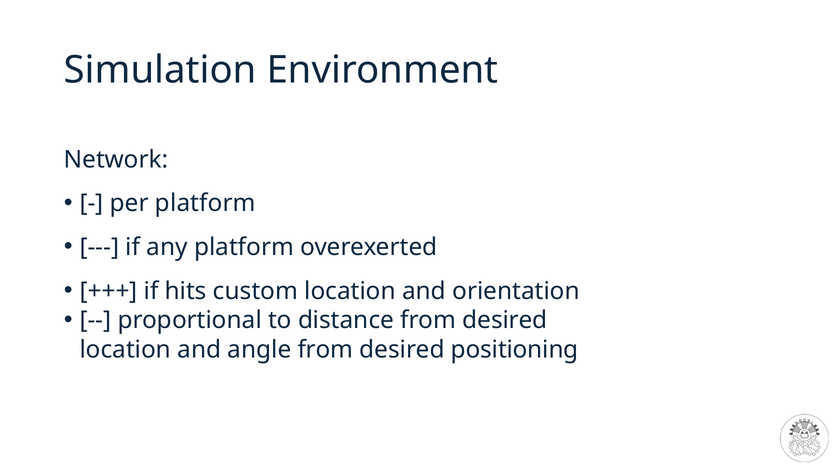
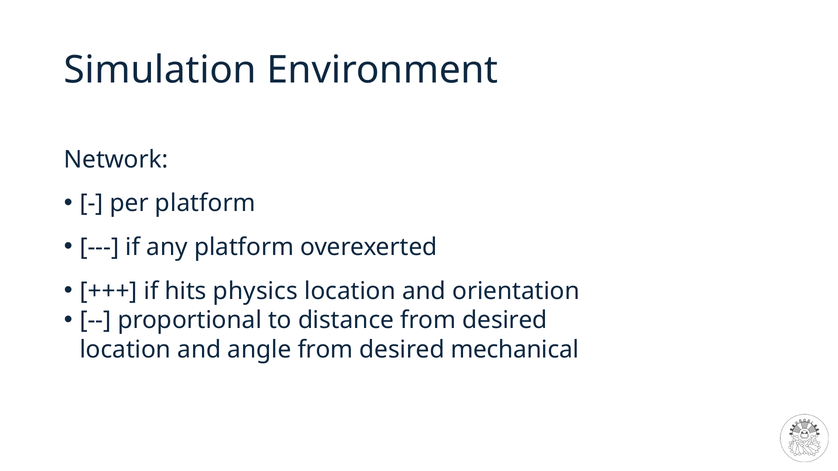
custom: custom -> physics (255, 291)
positioning: positioning -> mechanical (515, 350)
